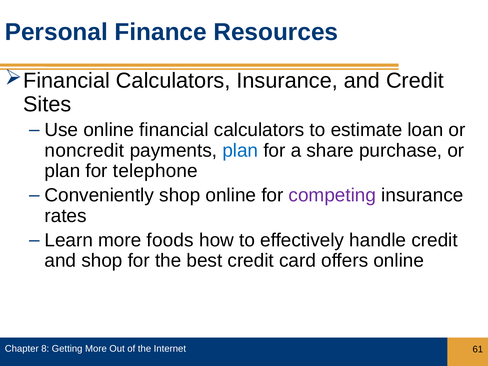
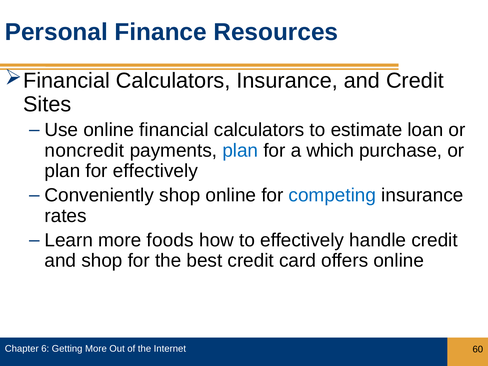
share: share -> which (330, 151)
for telephone: telephone -> effectively (155, 171)
competing colour: purple -> blue (332, 195)
8: 8 -> 6 (45, 349)
61: 61 -> 60 (478, 349)
